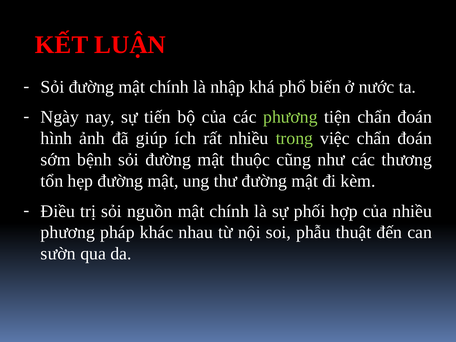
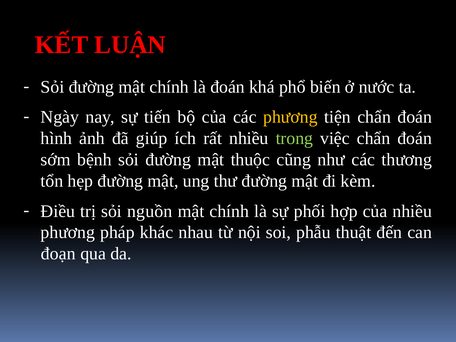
là nhập: nhập -> đoán (228, 87)
phương colour: light green -> yellow (290, 117)
sườn: sườn -> đoạn (58, 254)
